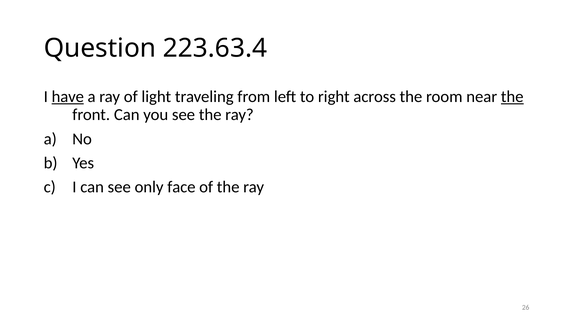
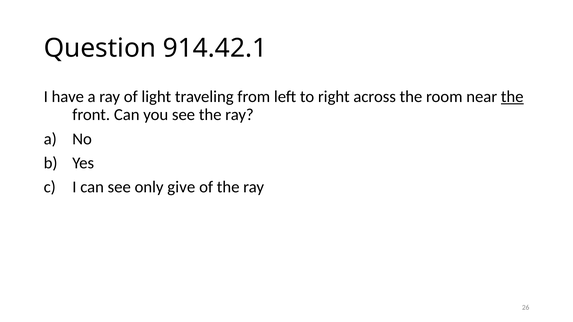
223.63.4: 223.63.4 -> 914.42.1 (215, 48)
have underline: present -> none (68, 97)
face: face -> give (181, 187)
